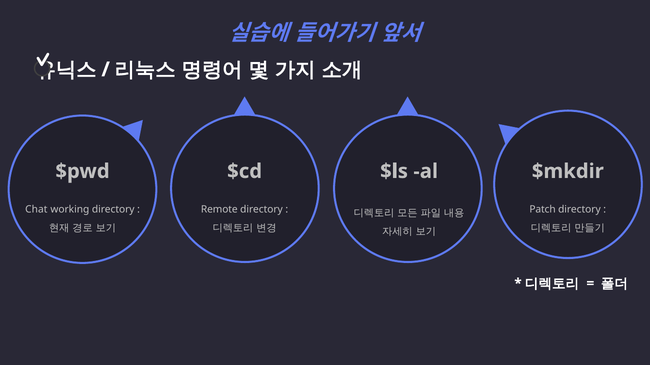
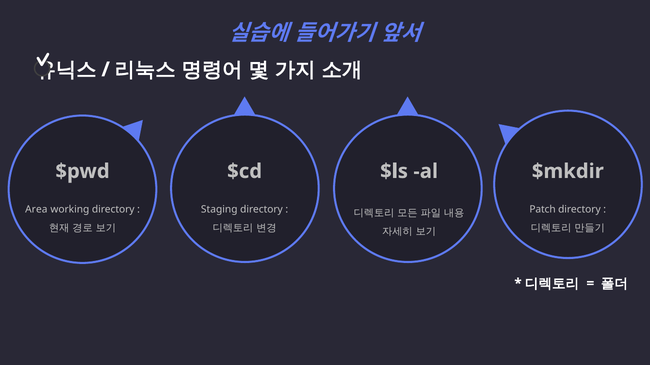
Chat: Chat -> Area (36, 210)
Remote: Remote -> Staging (219, 210)
